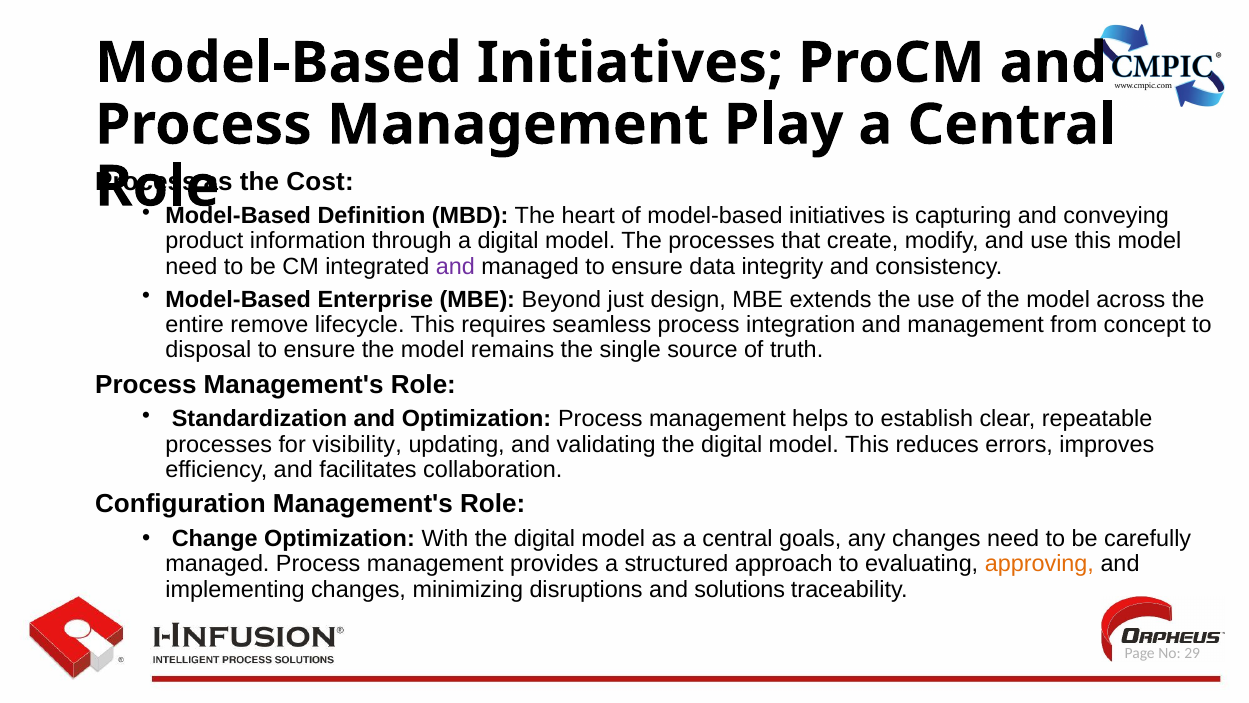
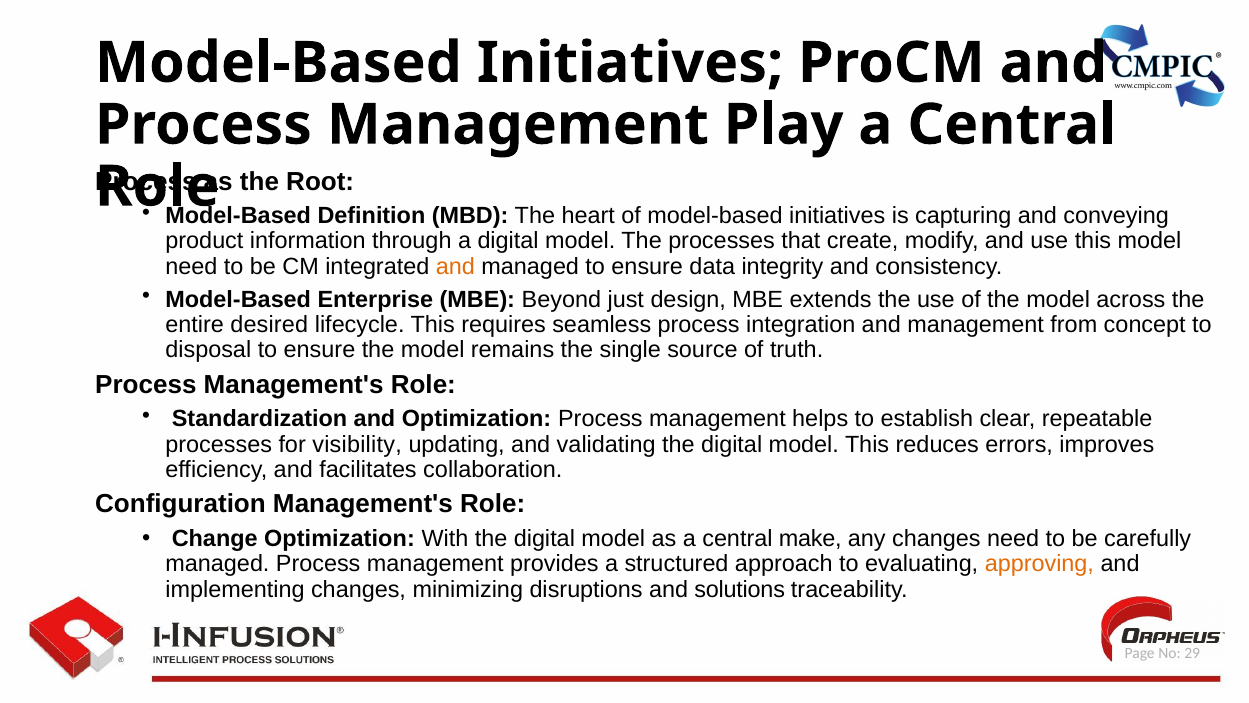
Cost: Cost -> Root (320, 181)
and colour: purple -> orange (455, 266)
remove: remove -> desired (269, 325)
goals: goals -> make (810, 539)
